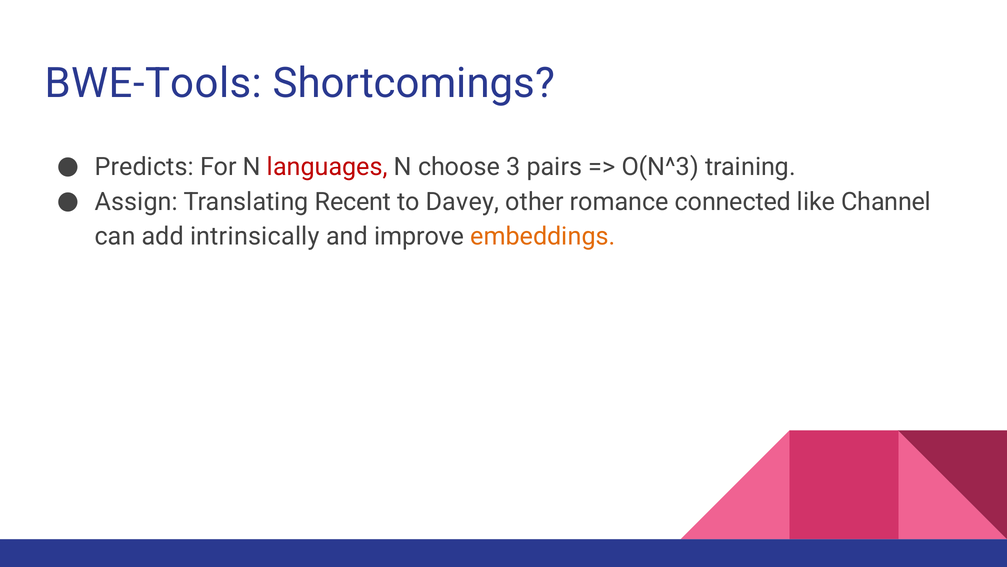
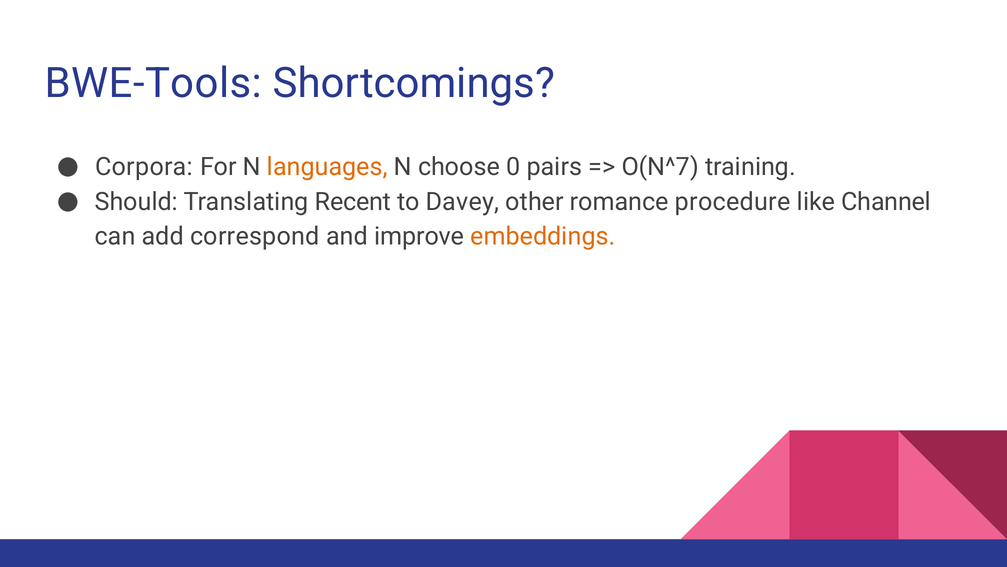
Predicts: Predicts -> Corpora (144, 167)
languages colour: red -> orange (327, 167)
3: 3 -> 0 (513, 167)
O(N^3: O(N^3 -> O(N^7 (660, 167)
Assign: Assign -> Should (136, 202)
connected: connected -> procedure (733, 202)
intrinsically: intrinsically -> correspond (255, 236)
